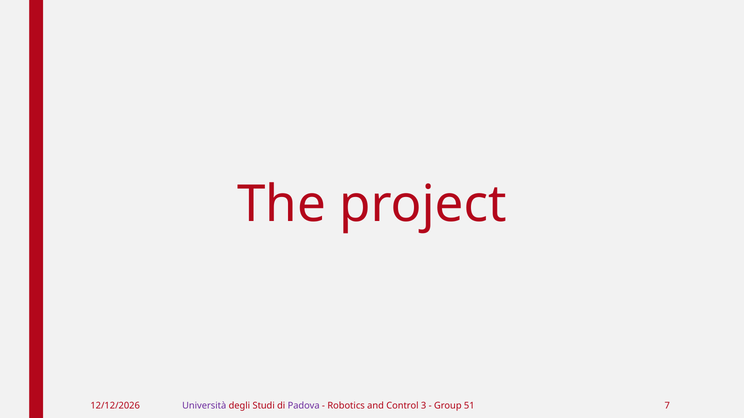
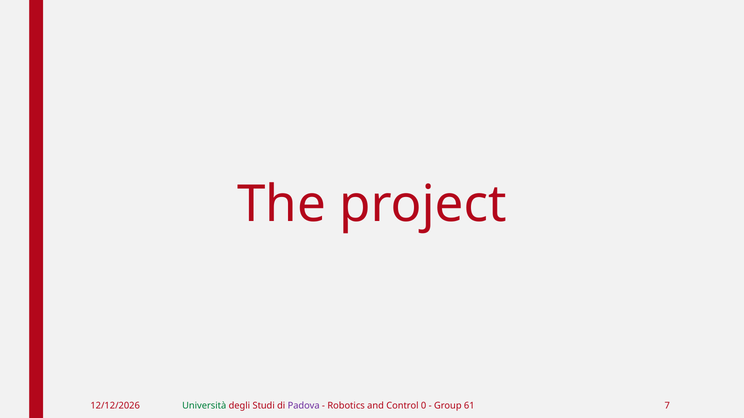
Università colour: purple -> green (204, 406)
3: 3 -> 0 (424, 406)
51: 51 -> 61 (469, 406)
